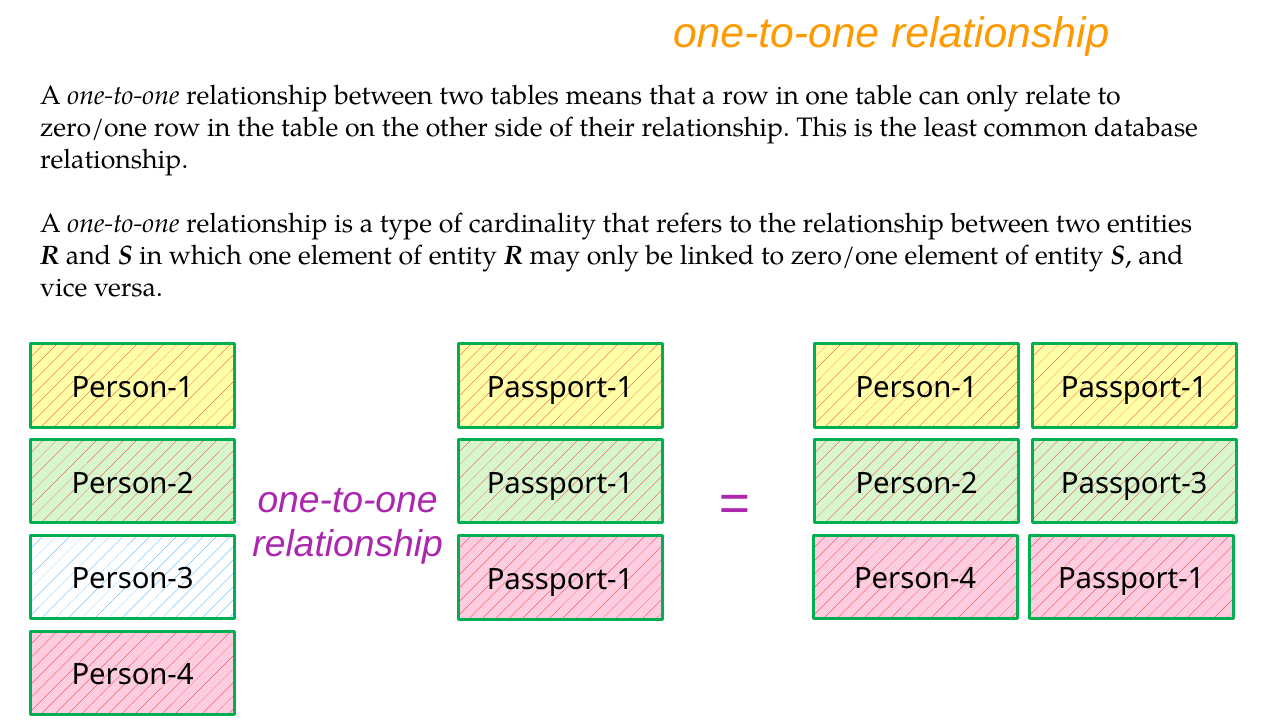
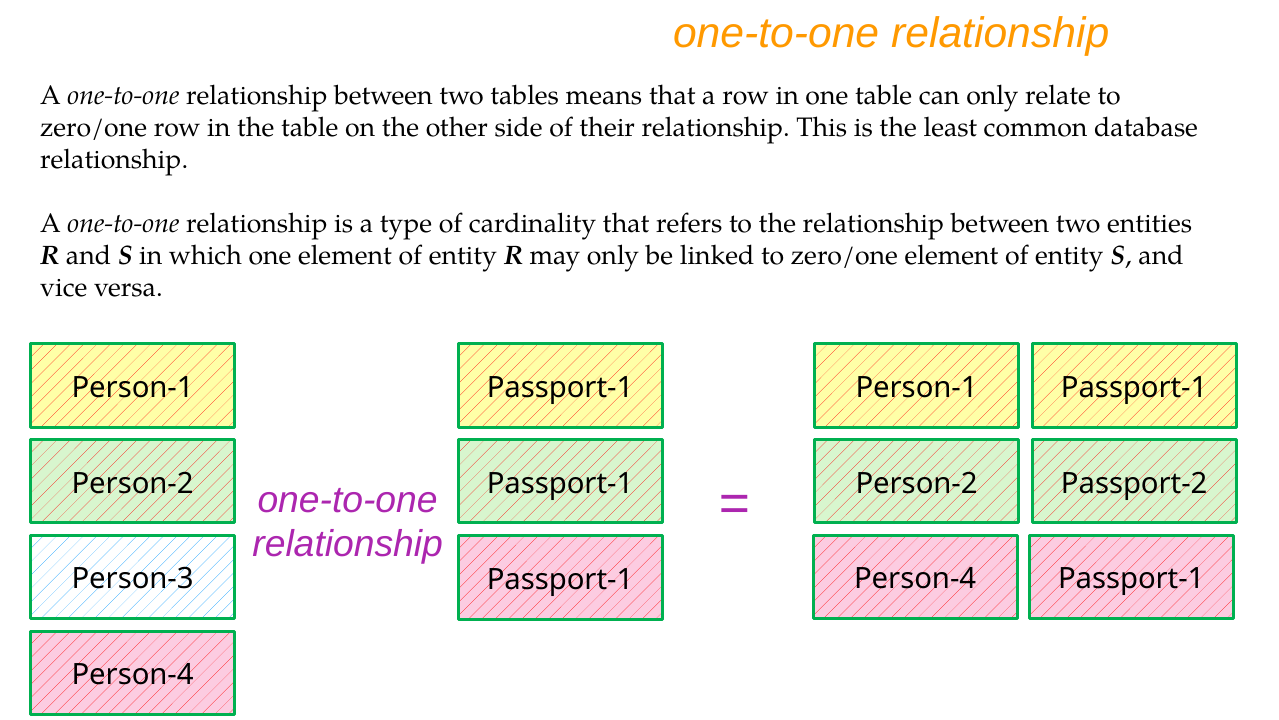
Passport-3: Passport-3 -> Passport-2 (1134, 483)
